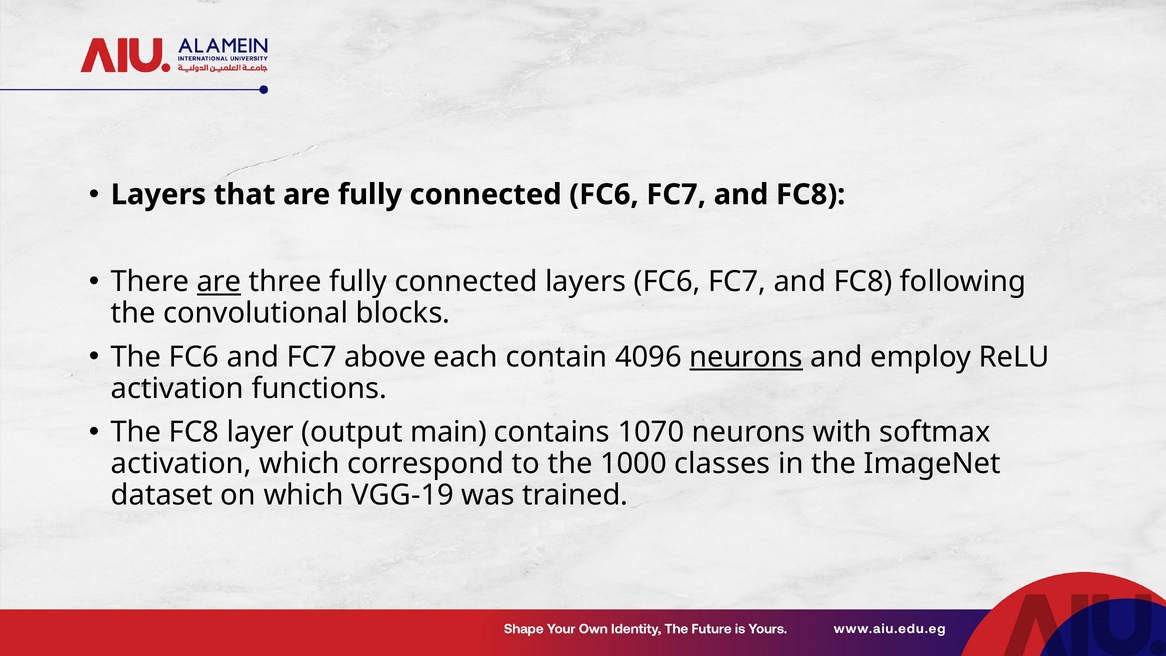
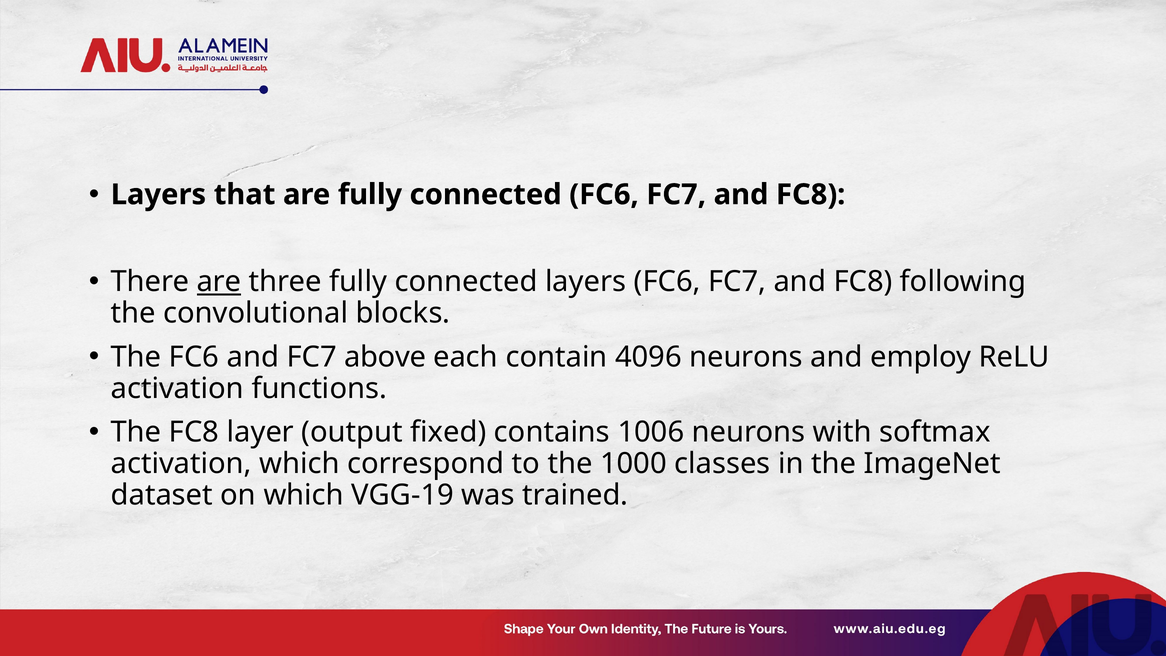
neurons underline: present -> none (746, 357)
main: main -> fixed (448, 432)
1070: 1070 -> 1006 (651, 432)
